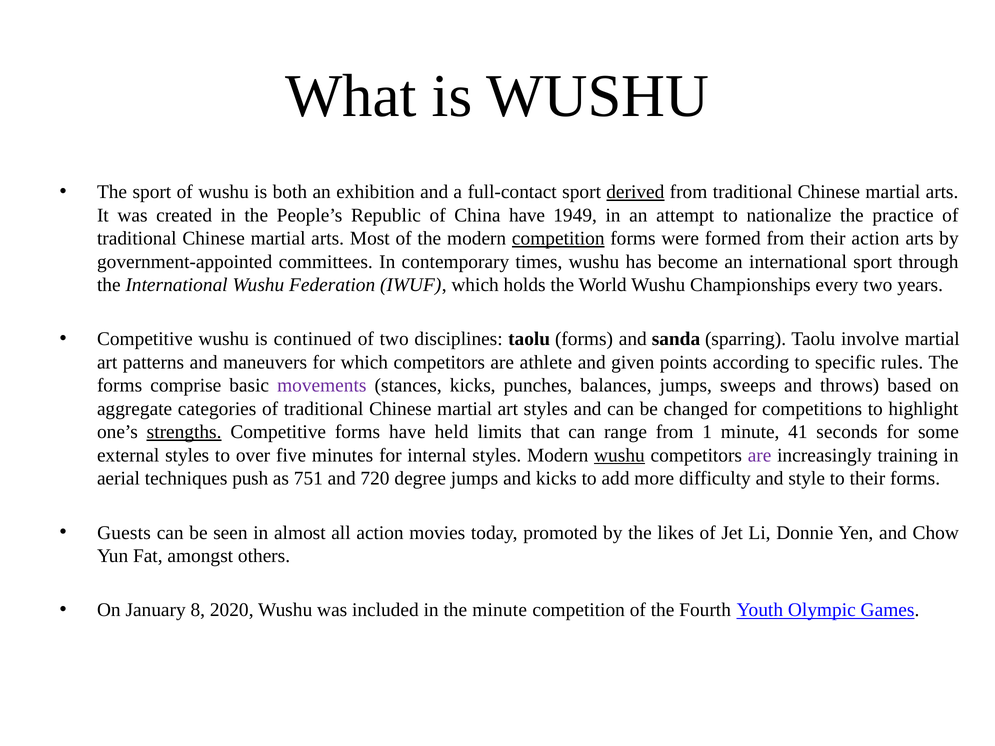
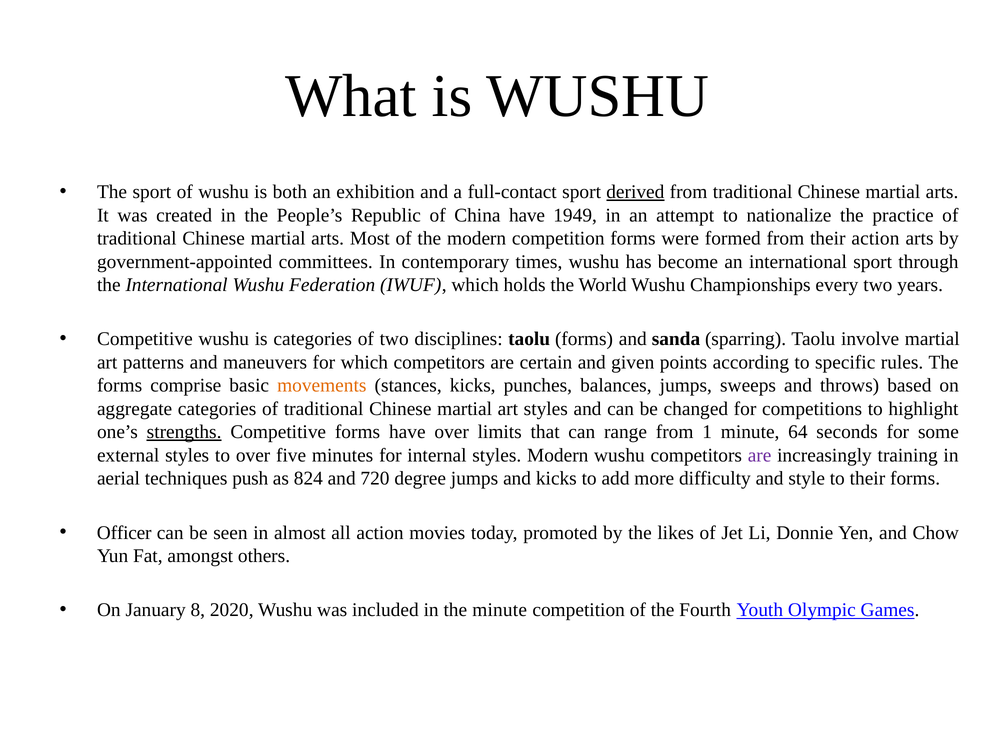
competition underline: present -> none (558, 239)
is continued: continued -> categories (313, 339)
athlete: athlete -> certain (546, 362)
movements colour: purple -> orange (322, 386)
have held: held -> over (452, 432)
41: 41 -> 64 (798, 432)
wushu underline: present -> none (619, 455)
751: 751 -> 824 (308, 479)
Guests: Guests -> Officer (124, 533)
